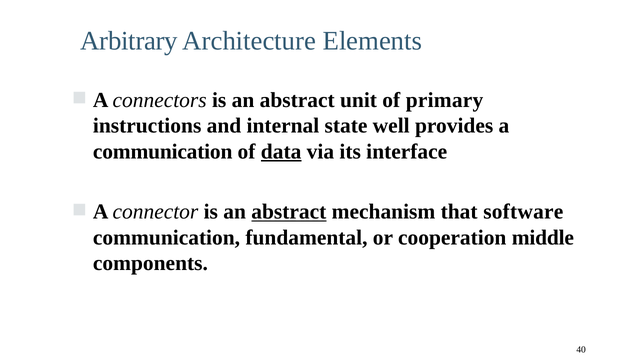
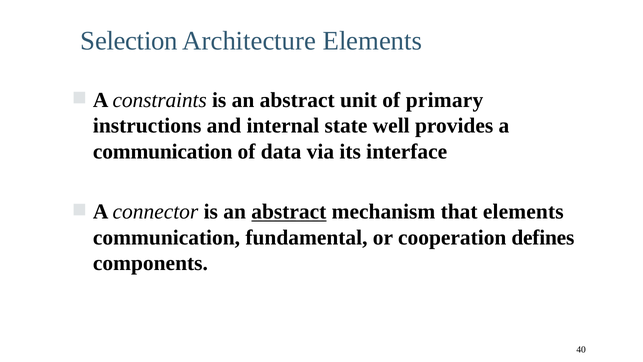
Arbitrary: Arbitrary -> Selection (129, 41)
connectors: connectors -> constraints (160, 100)
data underline: present -> none (281, 151)
that software: software -> elements (523, 212)
middle: middle -> defines (543, 237)
